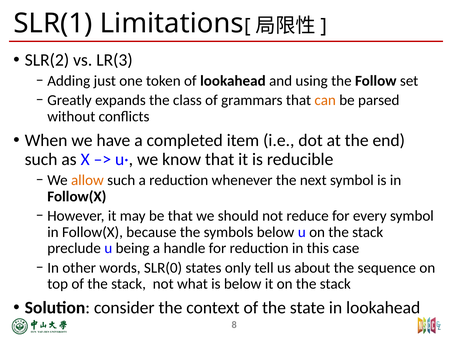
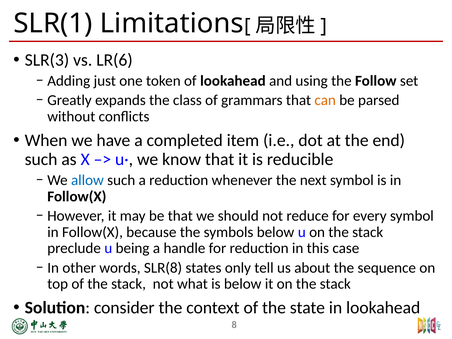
SLR(2: SLR(2 -> SLR(3 (47, 60)
LR(3: LR(3 -> LR(6 (114, 60)
allow colour: orange -> blue (87, 180)
SLR(0: SLR(0 -> SLR(8 (163, 268)
